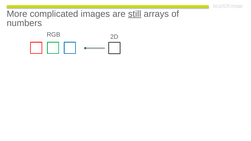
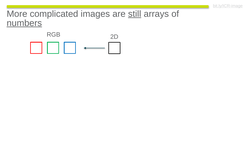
numbers underline: none -> present (24, 23)
